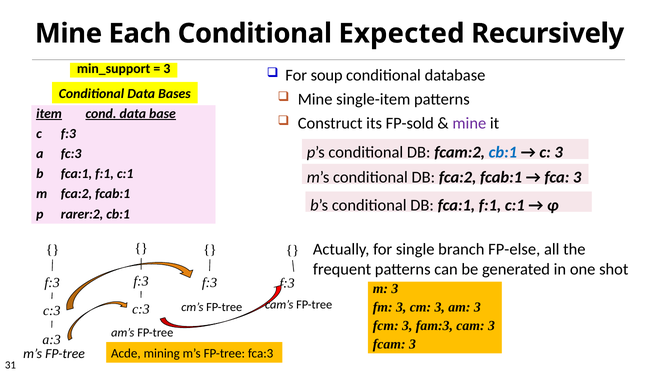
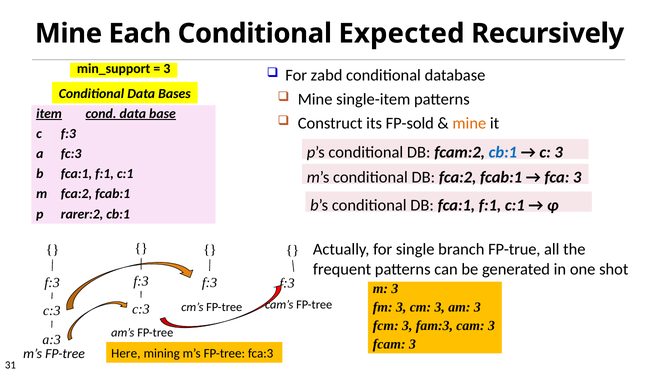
soup: soup -> zabd (327, 75)
mine colour: purple -> orange (469, 123)
FP-else: FP-else -> FP-true (514, 249)
Acde: Acde -> Here (126, 353)
